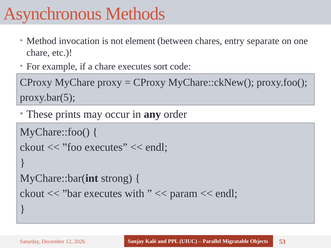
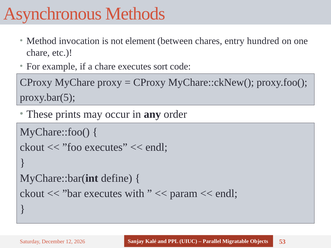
separate: separate -> hundred (263, 41)
strong: strong -> define (117, 178)
